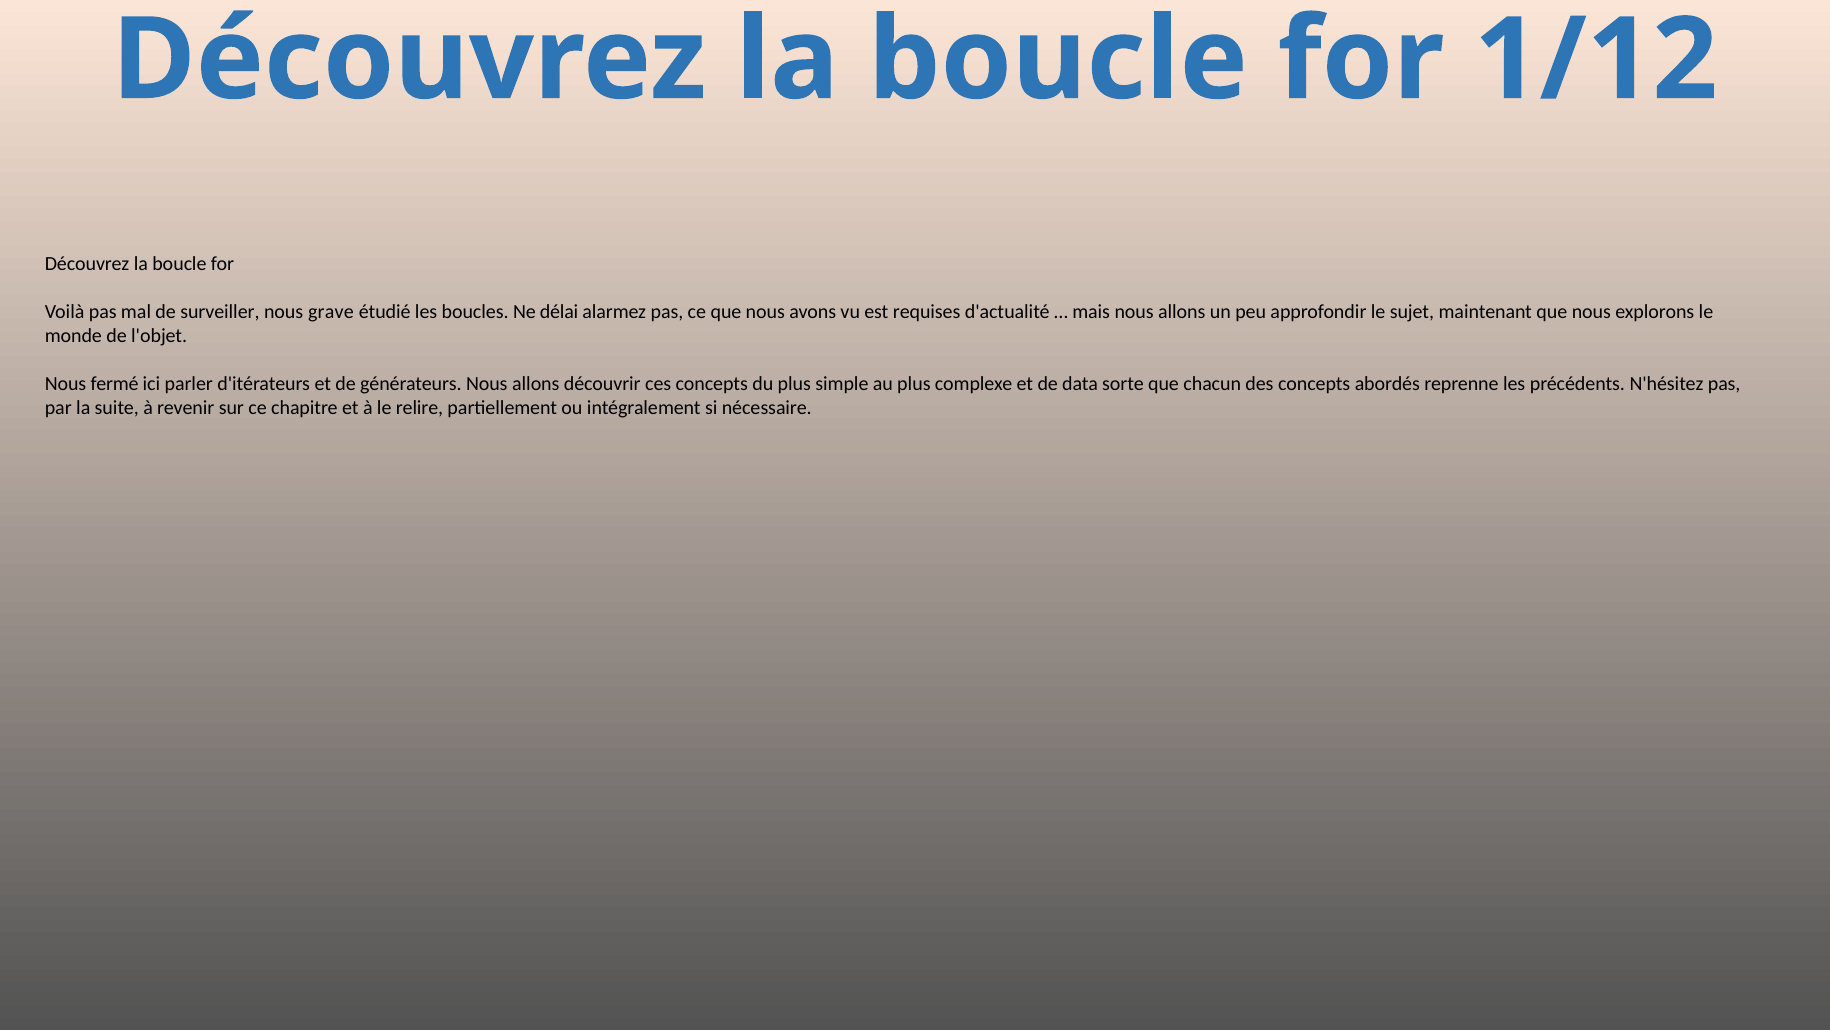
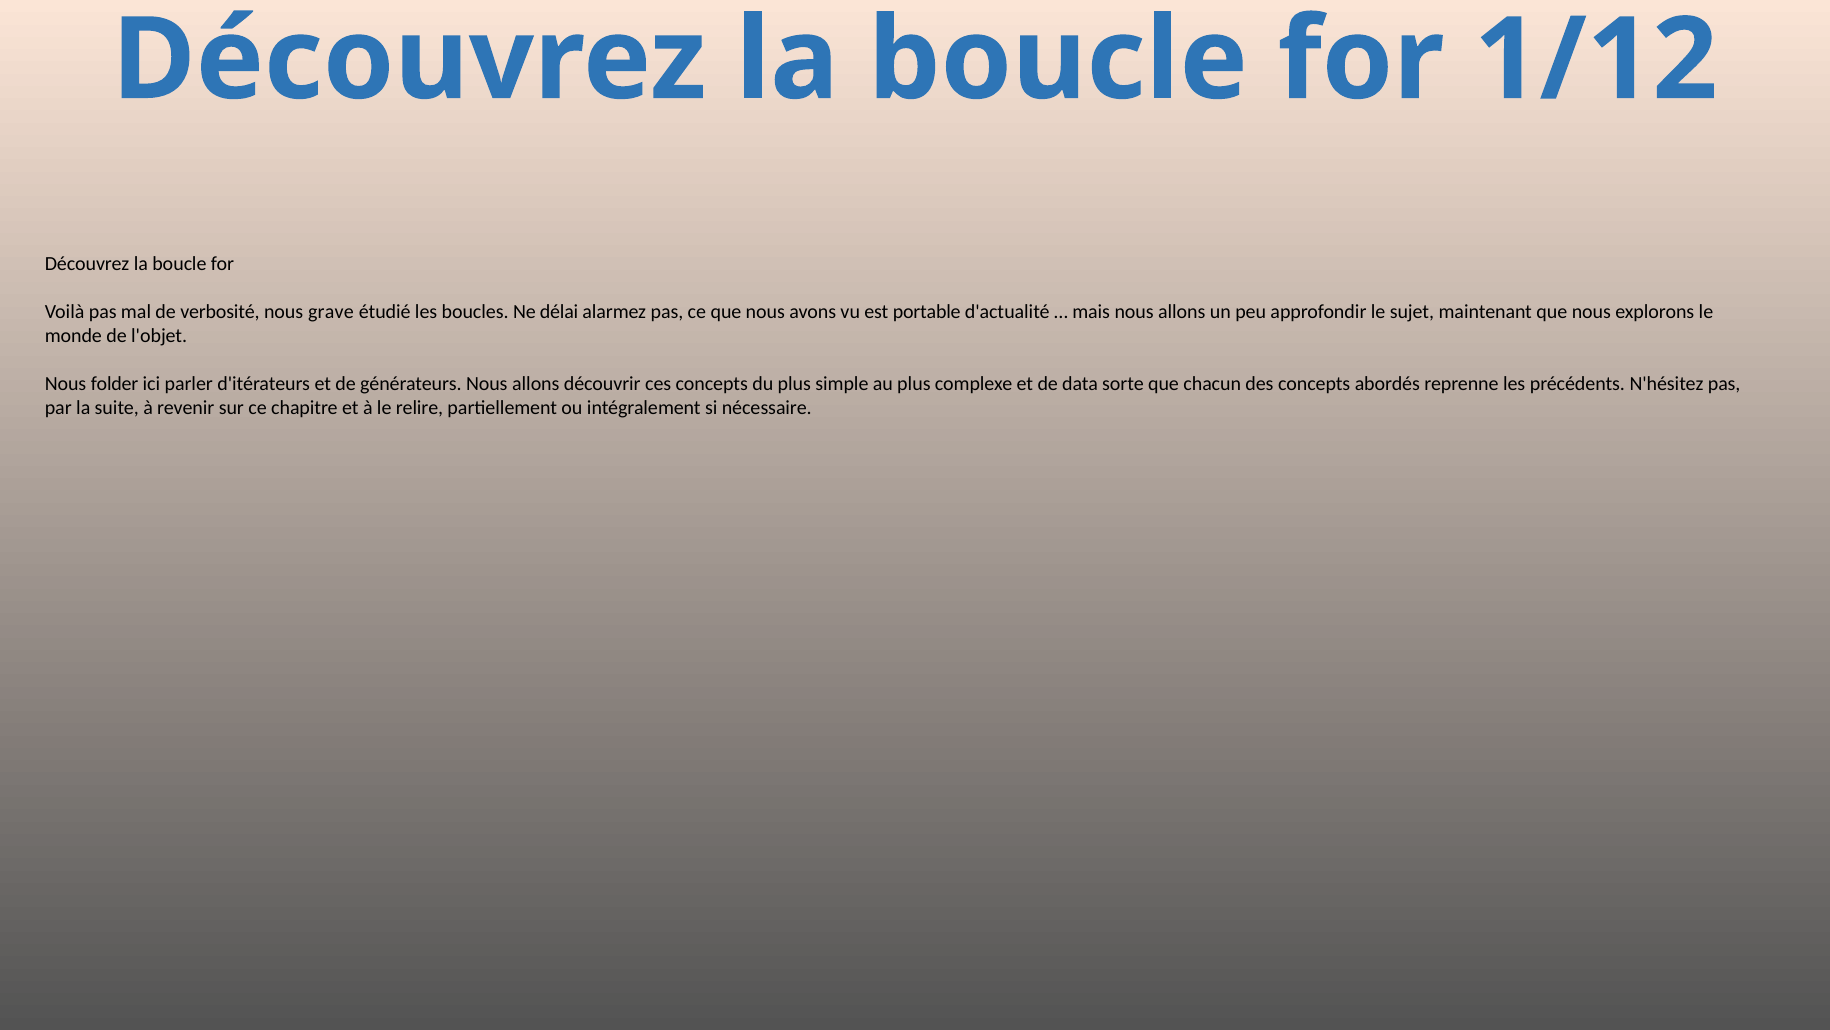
surveiller: surveiller -> verbosité (220, 311)
requises: requises -> portable (927, 311)
fermé: fermé -> folder (115, 383)
